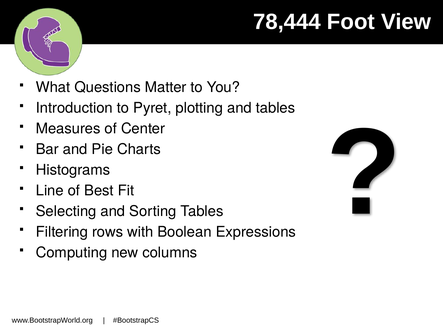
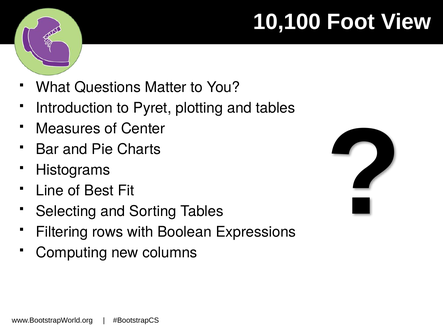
78,444: 78,444 -> 10,100 (287, 22)
